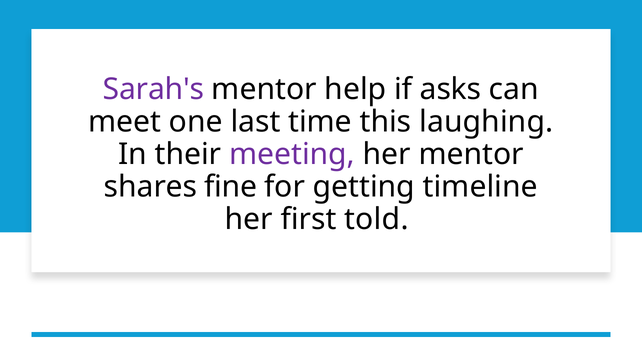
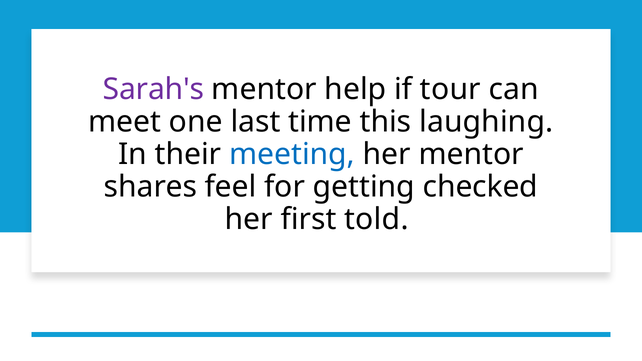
asks: asks -> tour (450, 89)
meeting colour: purple -> blue (292, 154)
fine: fine -> feel (231, 187)
timeline: timeline -> checked (480, 187)
